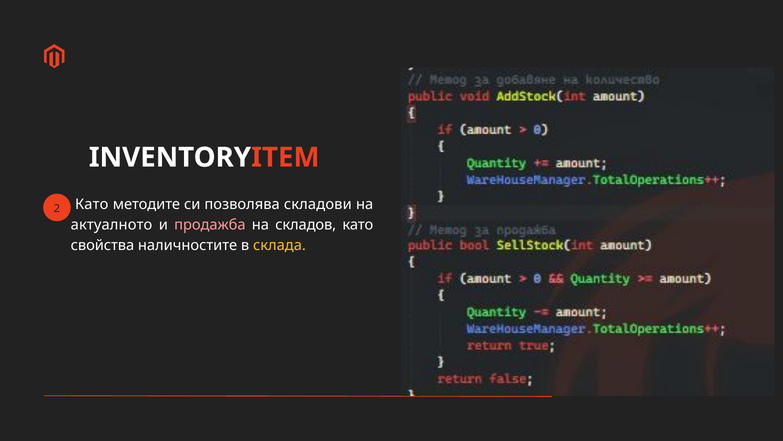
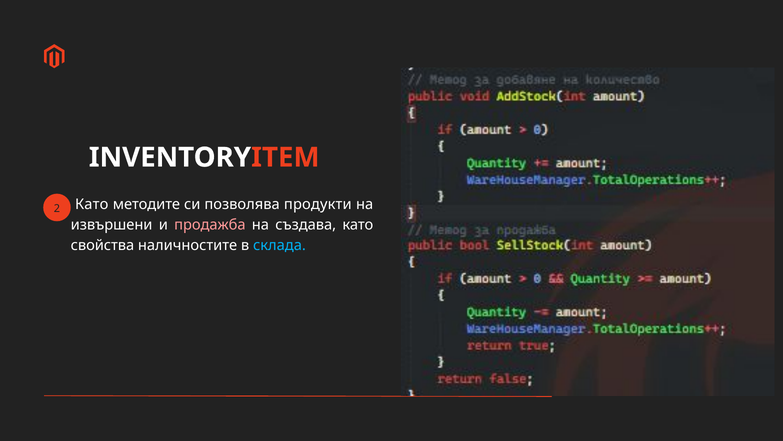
складови: складови -> продукти (318, 204)
актуалното: актуалното -> извършени (112, 225)
складов: складов -> създава (306, 225)
склада colour: yellow -> light blue (279, 245)
